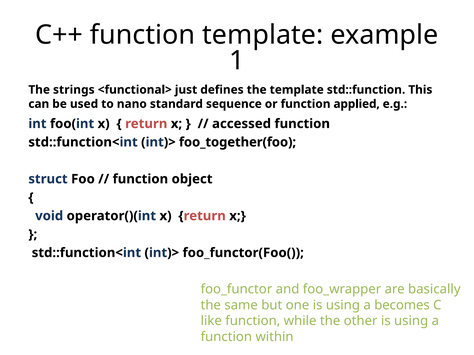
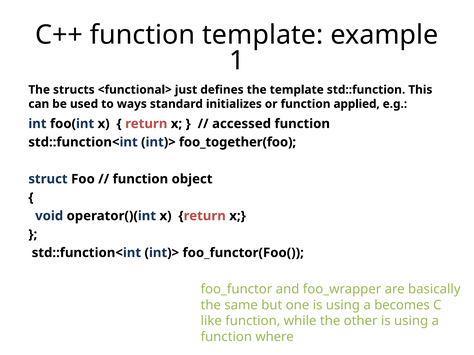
strings: strings -> structs (74, 90)
nano: nano -> ways (132, 104)
sequence: sequence -> initializes (234, 104)
within: within -> where (275, 337)
